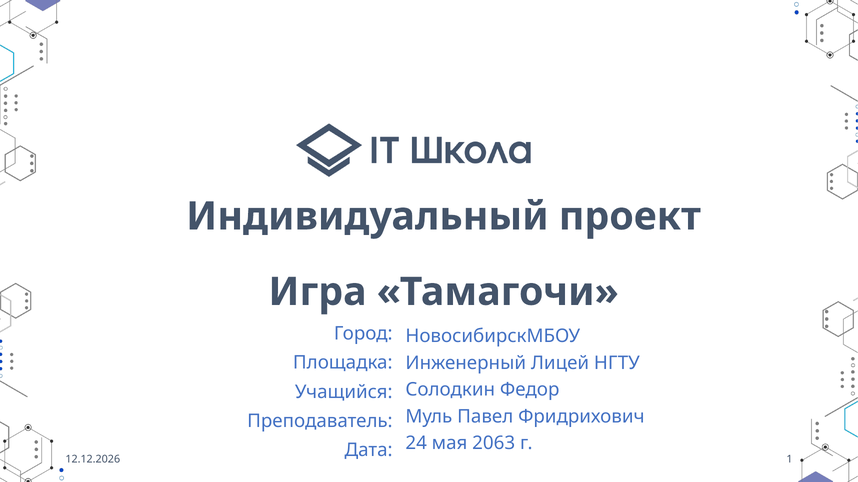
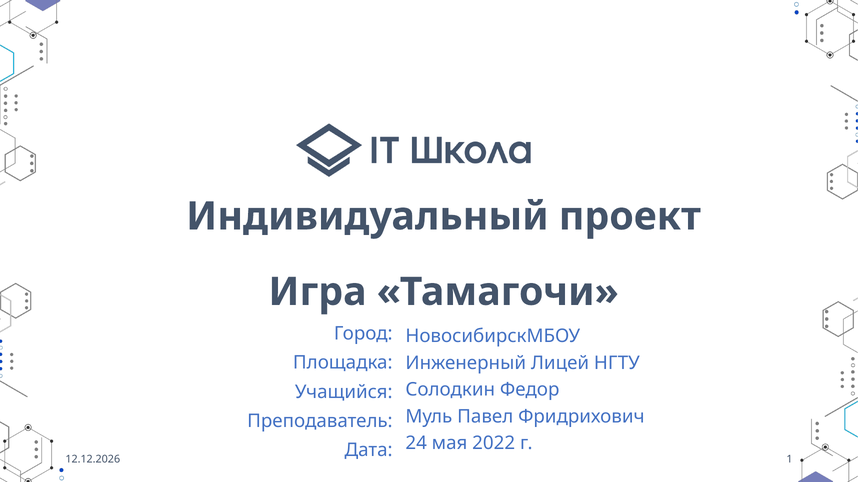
2063: 2063 -> 2022 (494, 444)
